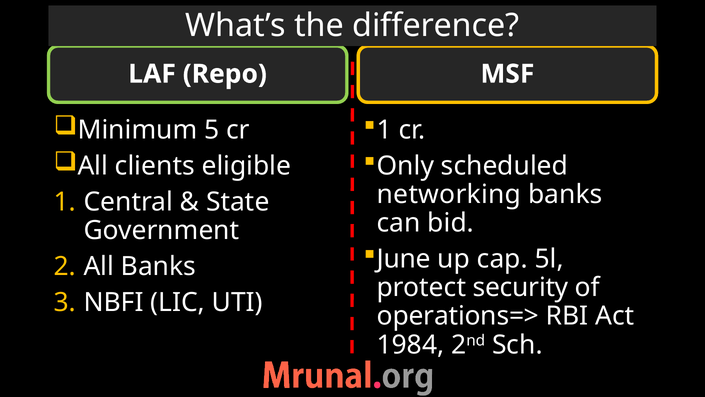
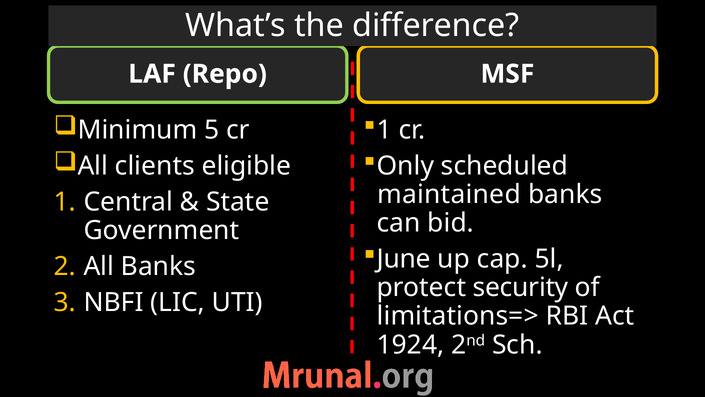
networking: networking -> maintained (449, 194)
operations=>: operations=> -> limitations=> (458, 316)
1984: 1984 -> 1924 (411, 344)
